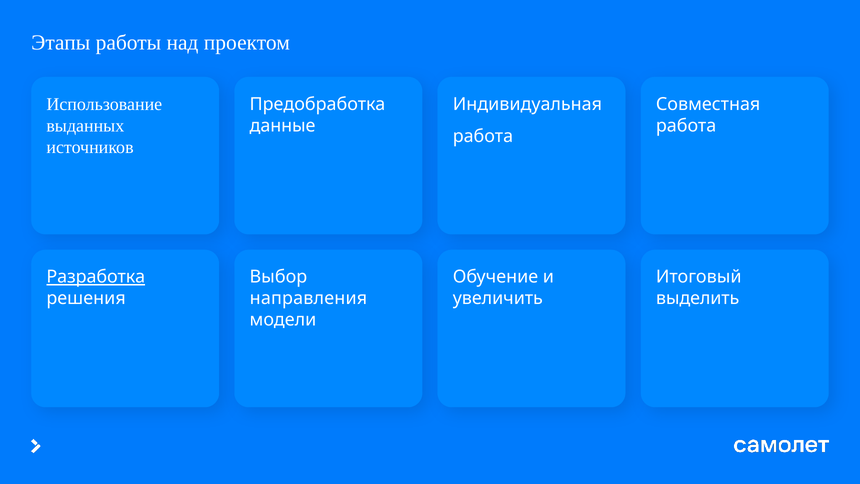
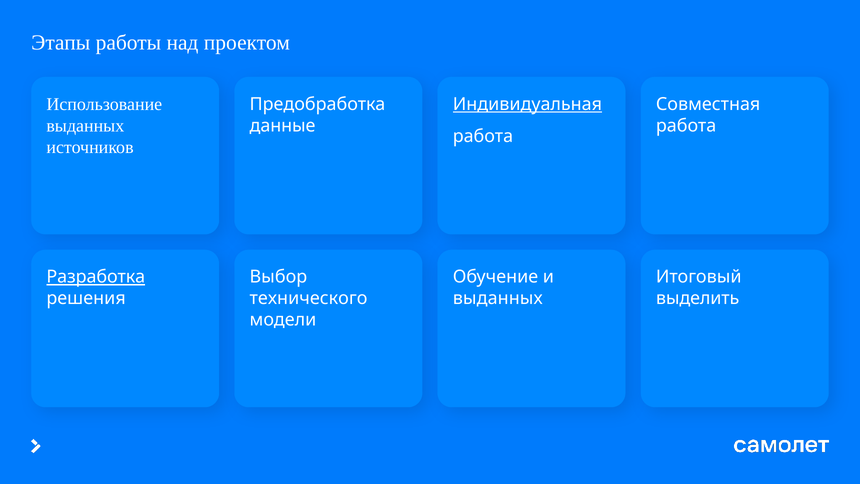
Индивидуальная underline: none -> present (527, 104)
направления: направления -> технического (309, 298)
увеличить: увеличить -> выданных (498, 298)
